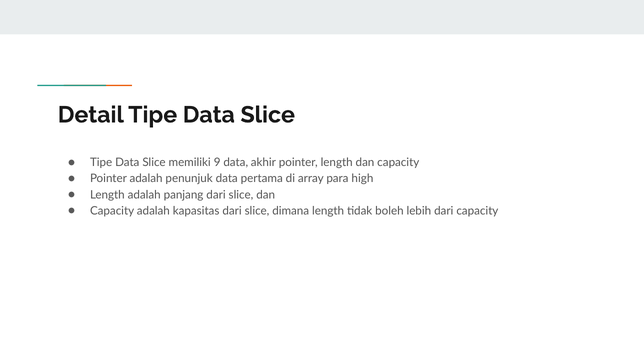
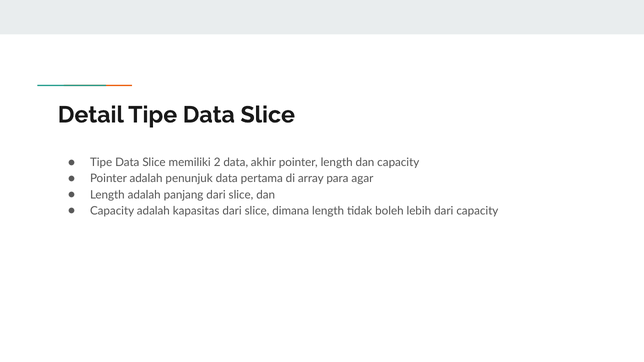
9: 9 -> 2 (217, 163)
high: high -> agar (362, 179)
